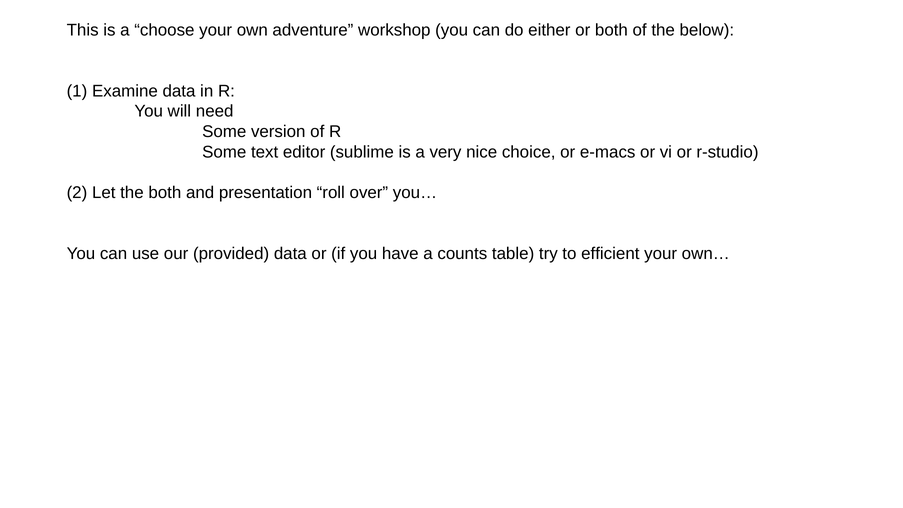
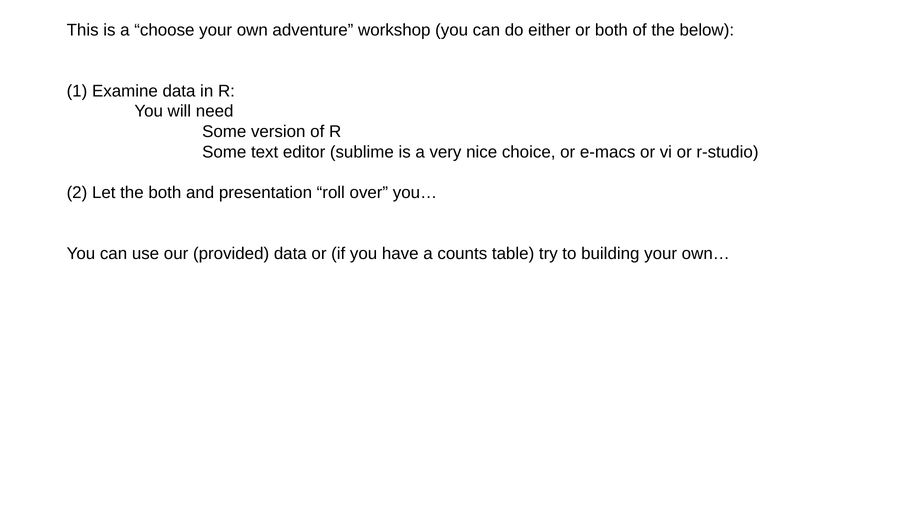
efficient: efficient -> building (610, 254)
